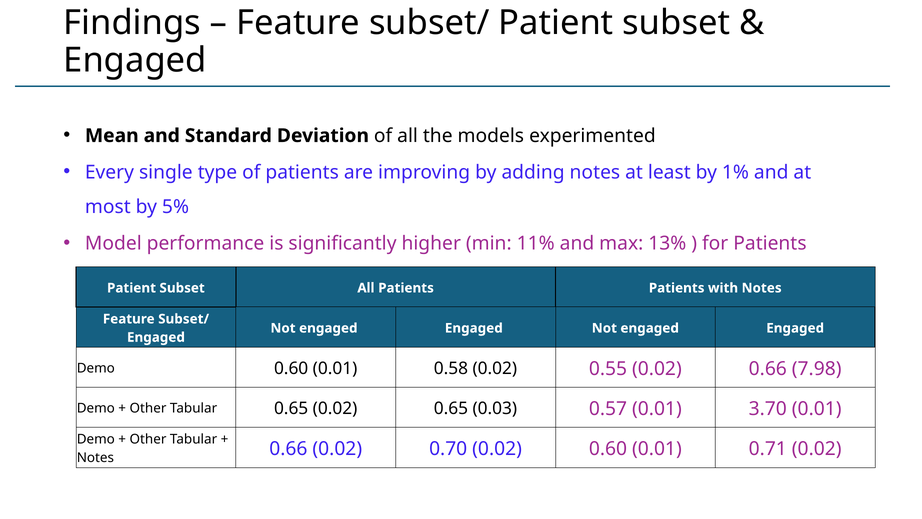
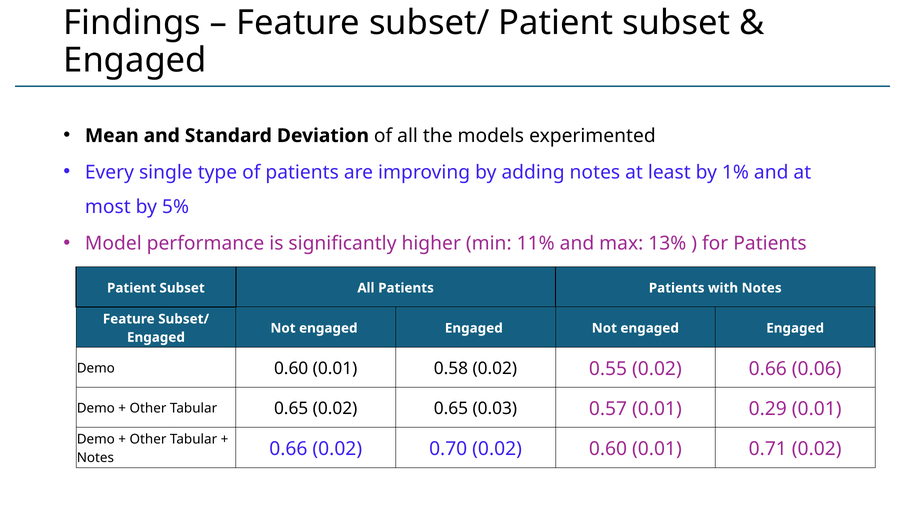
7.98: 7.98 -> 0.06 (817, 368)
3.70: 3.70 -> 0.29 (768, 409)
